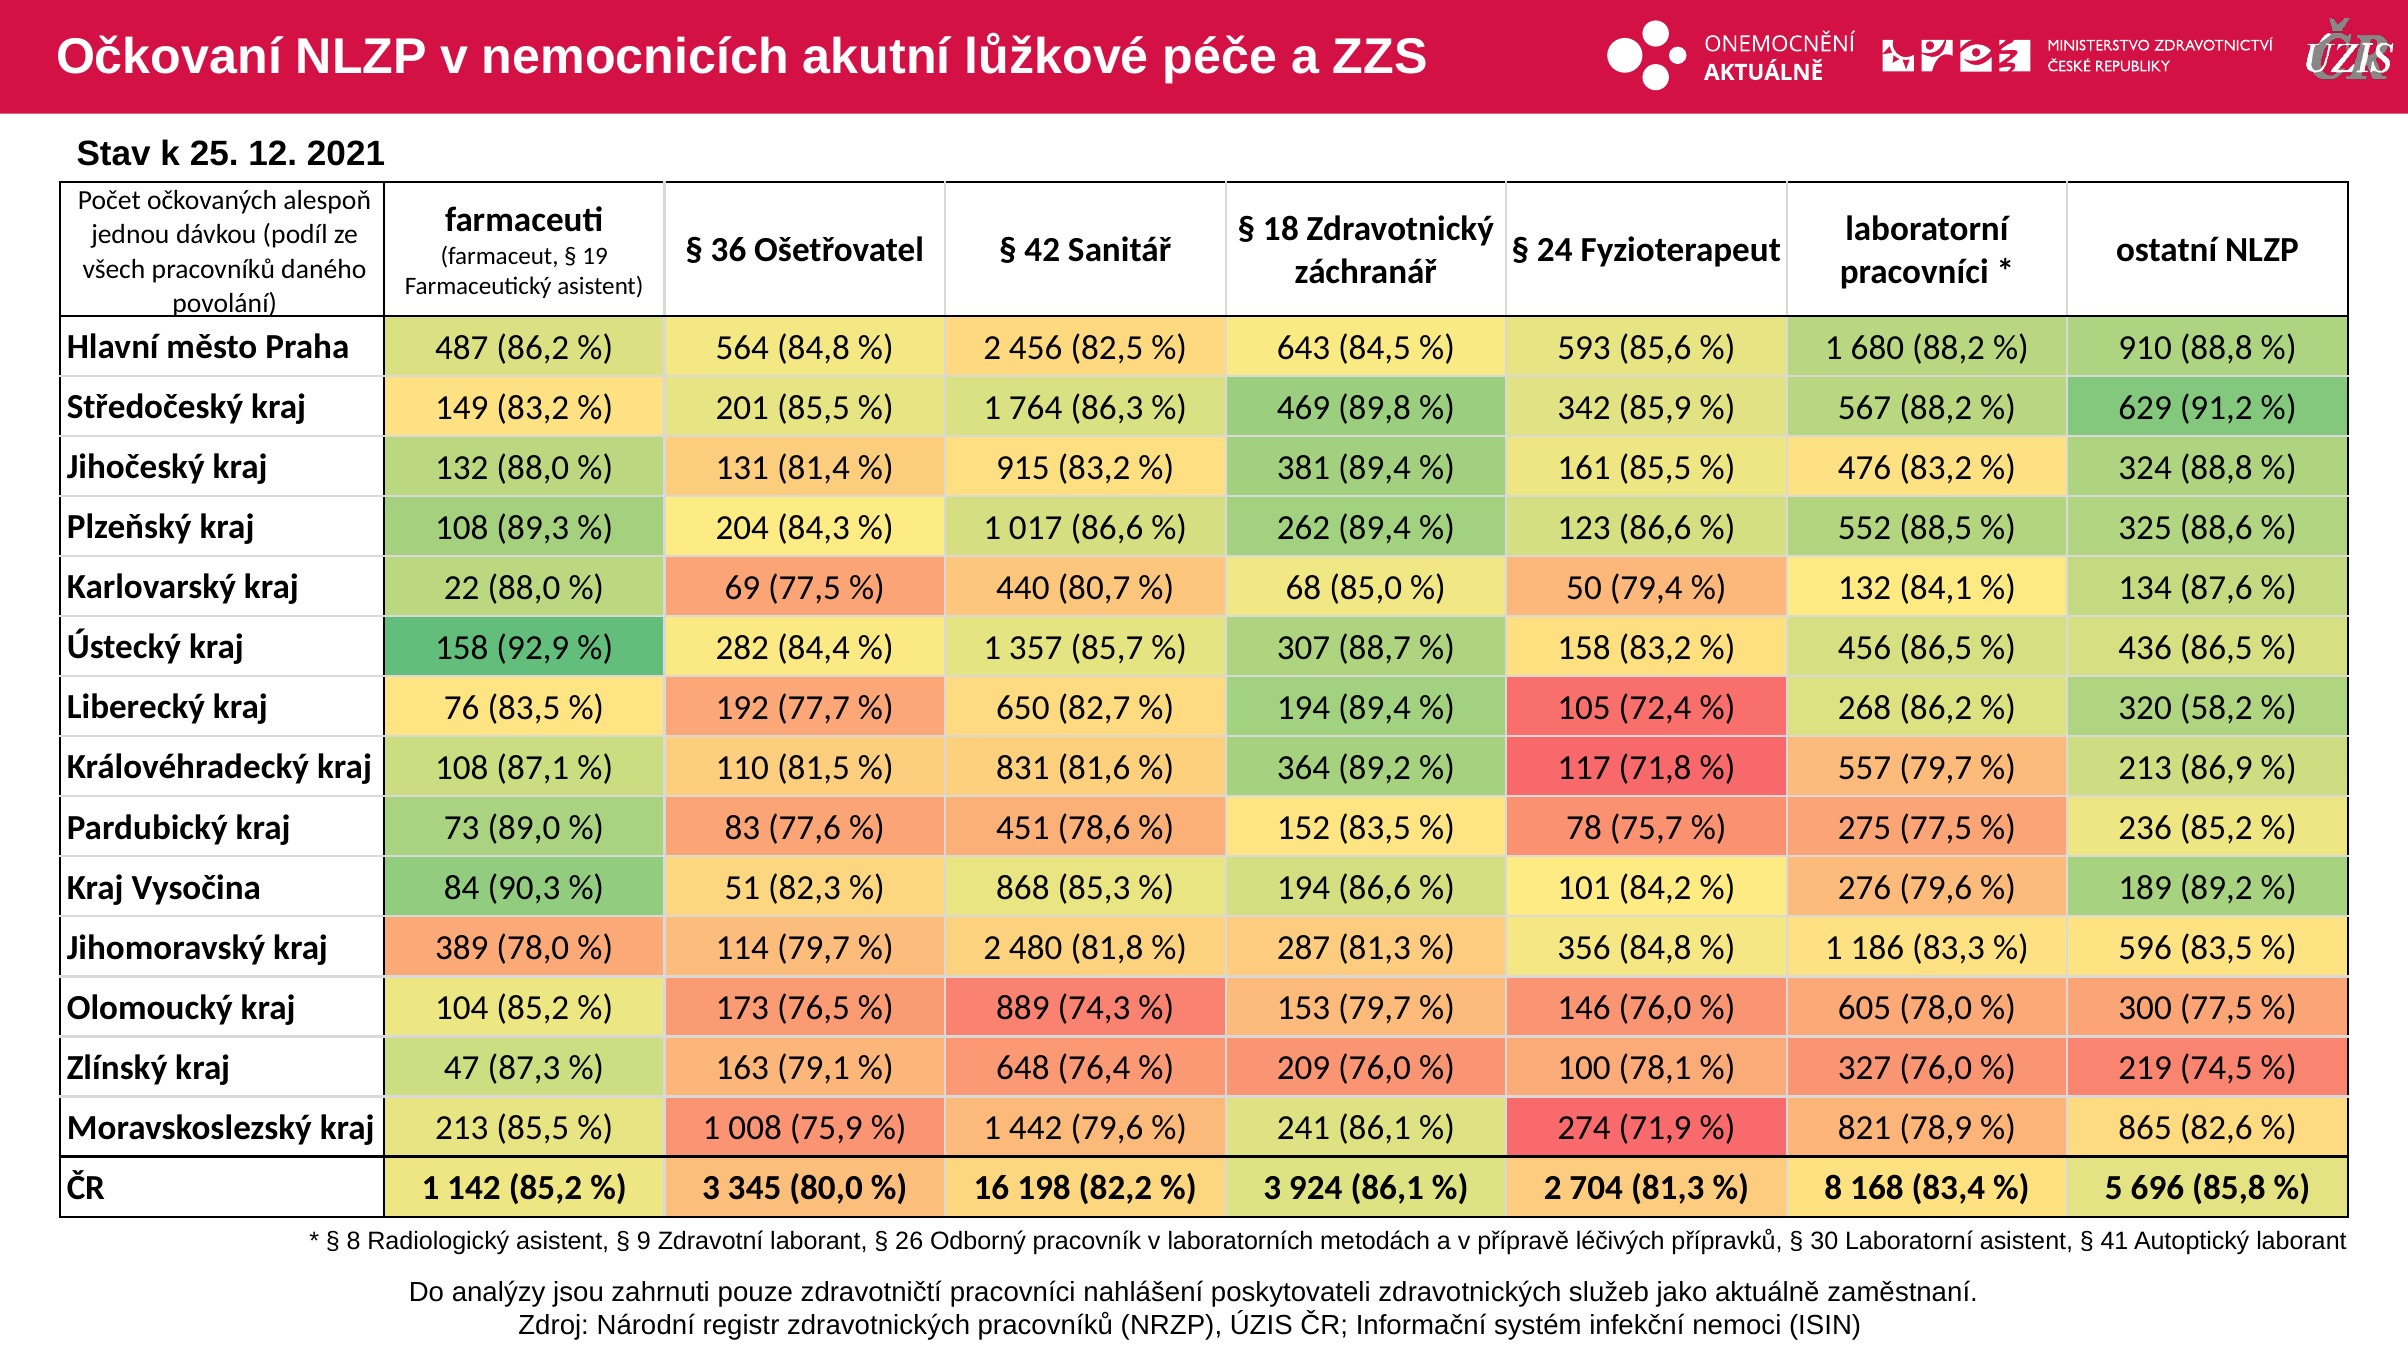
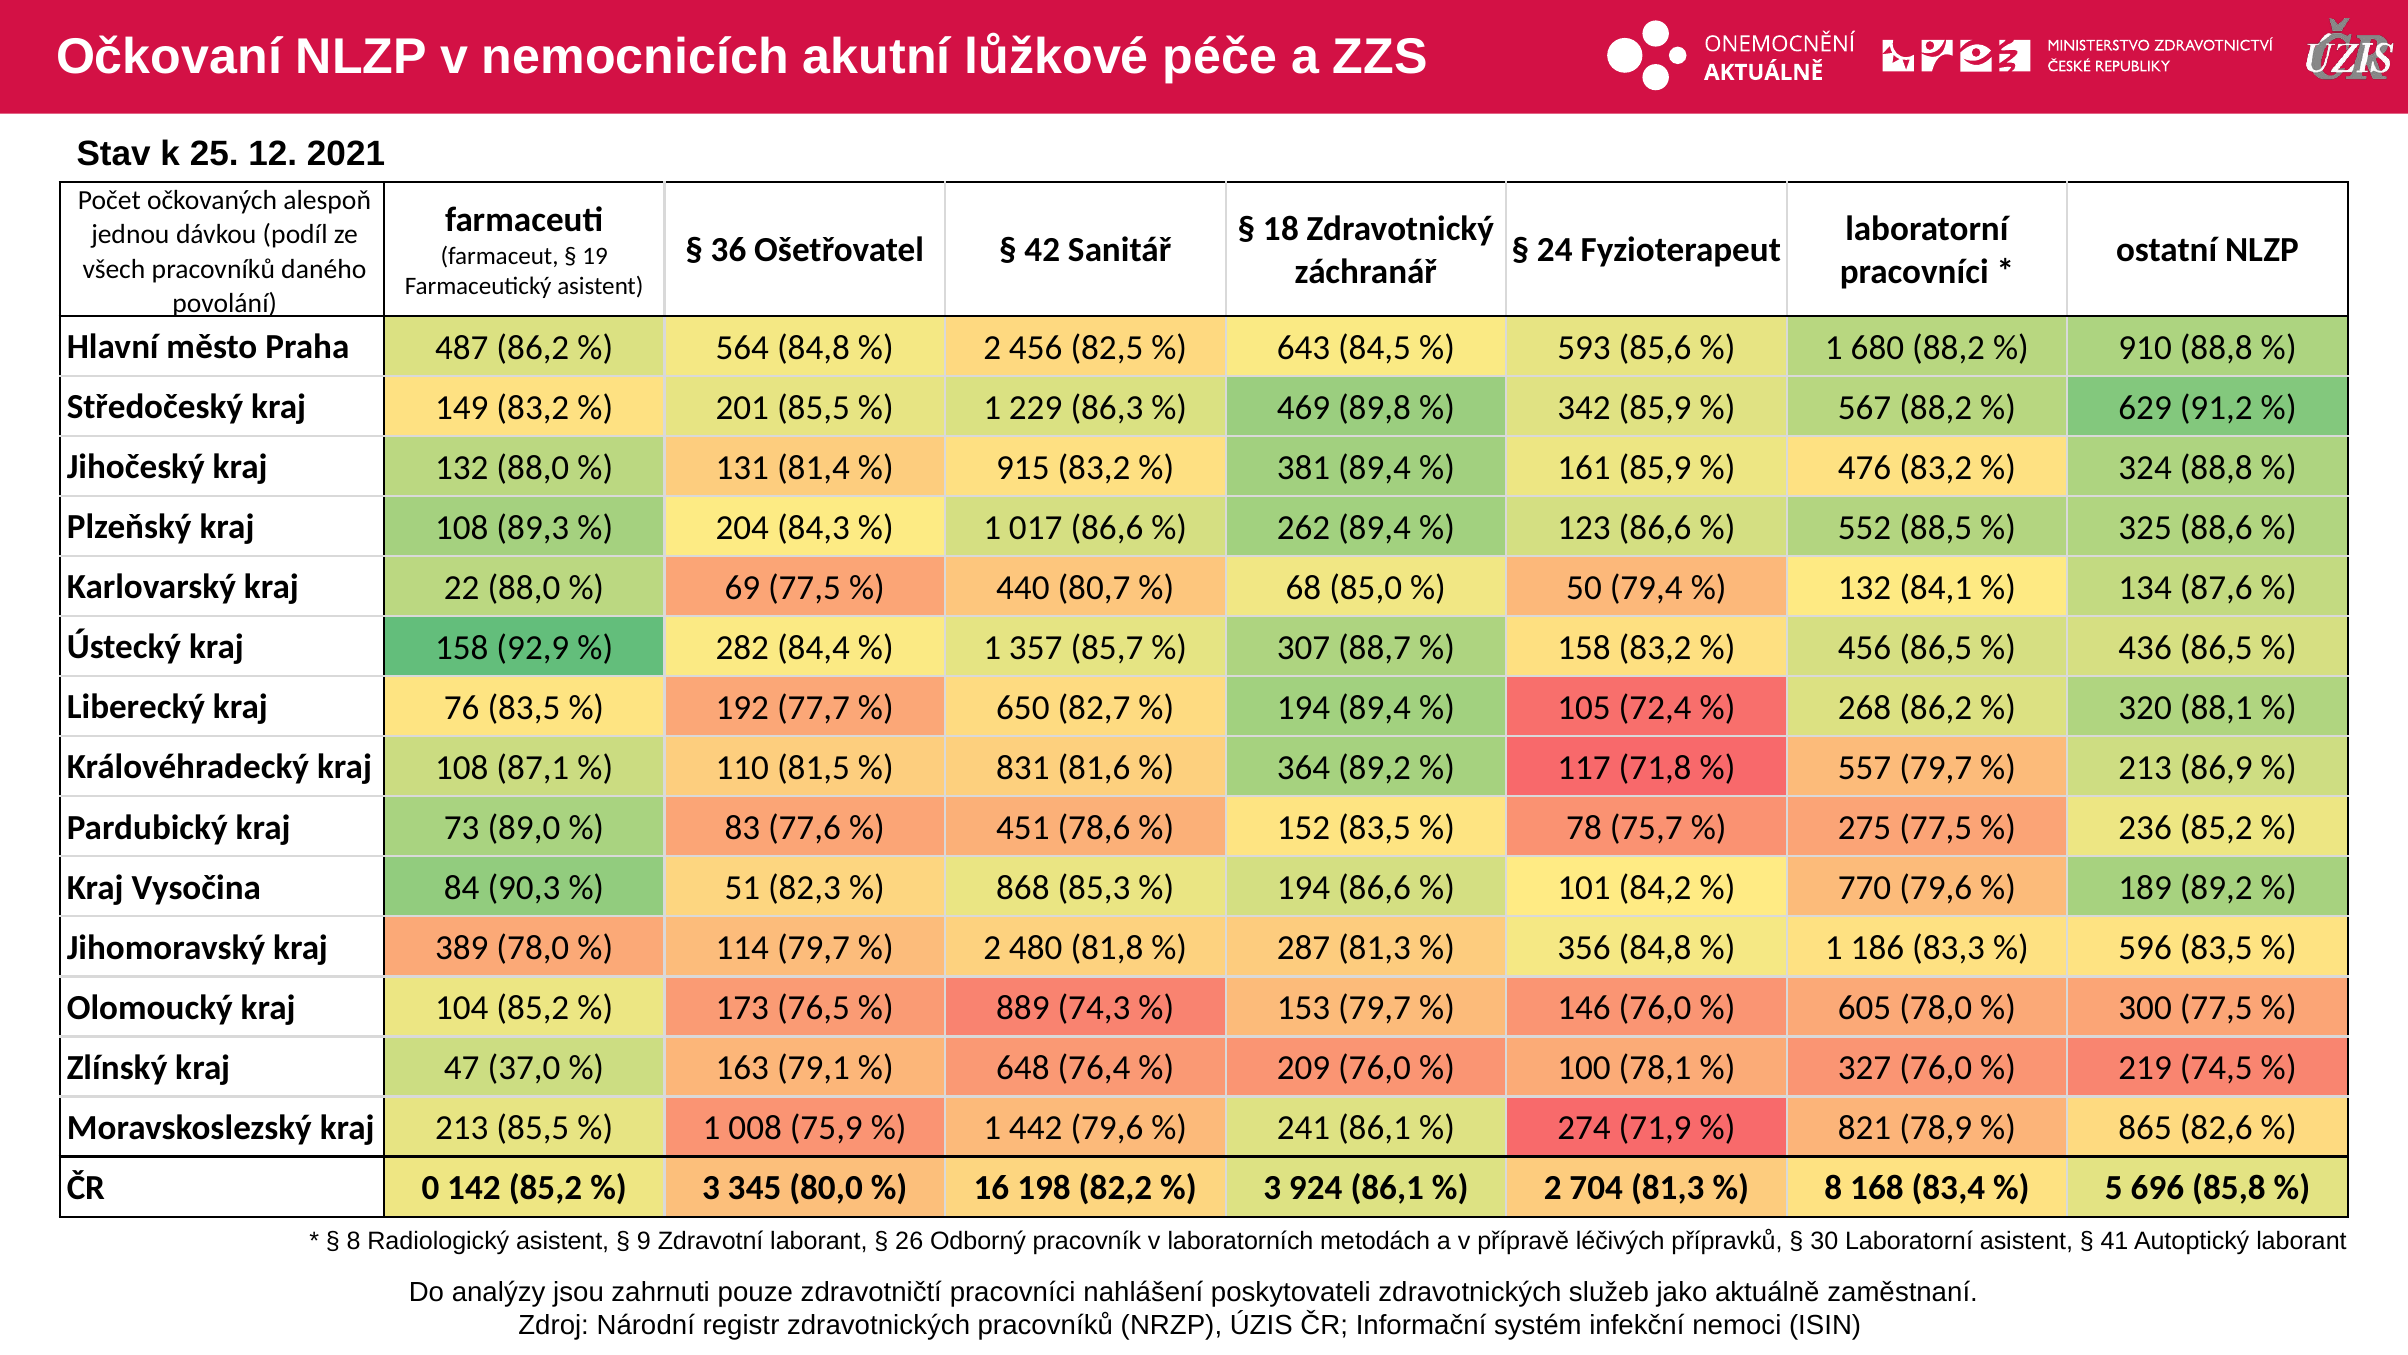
764: 764 -> 229 (1036, 407)
161 85,5: 85,5 -> 85,9 (1655, 467)
58,2: 58,2 -> 88,1 (2216, 707)
276: 276 -> 770 (1865, 887)
87,3: 87,3 -> 37,0 (524, 1067)
ČR 1: 1 -> 0 (430, 1187)
